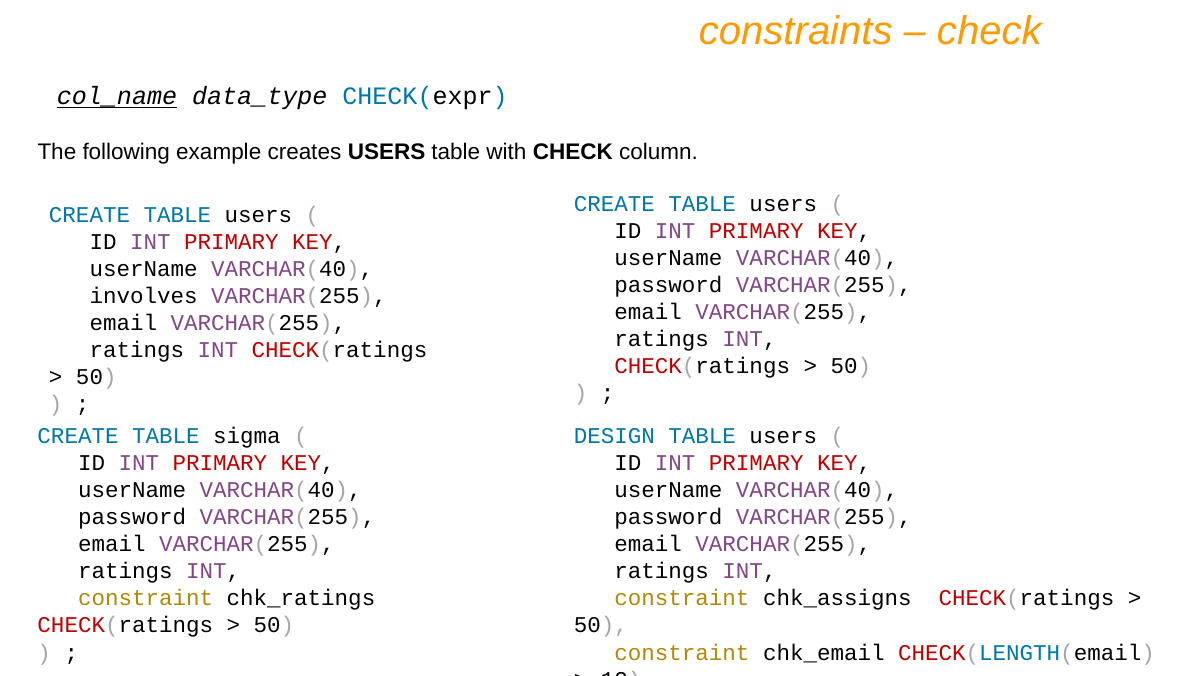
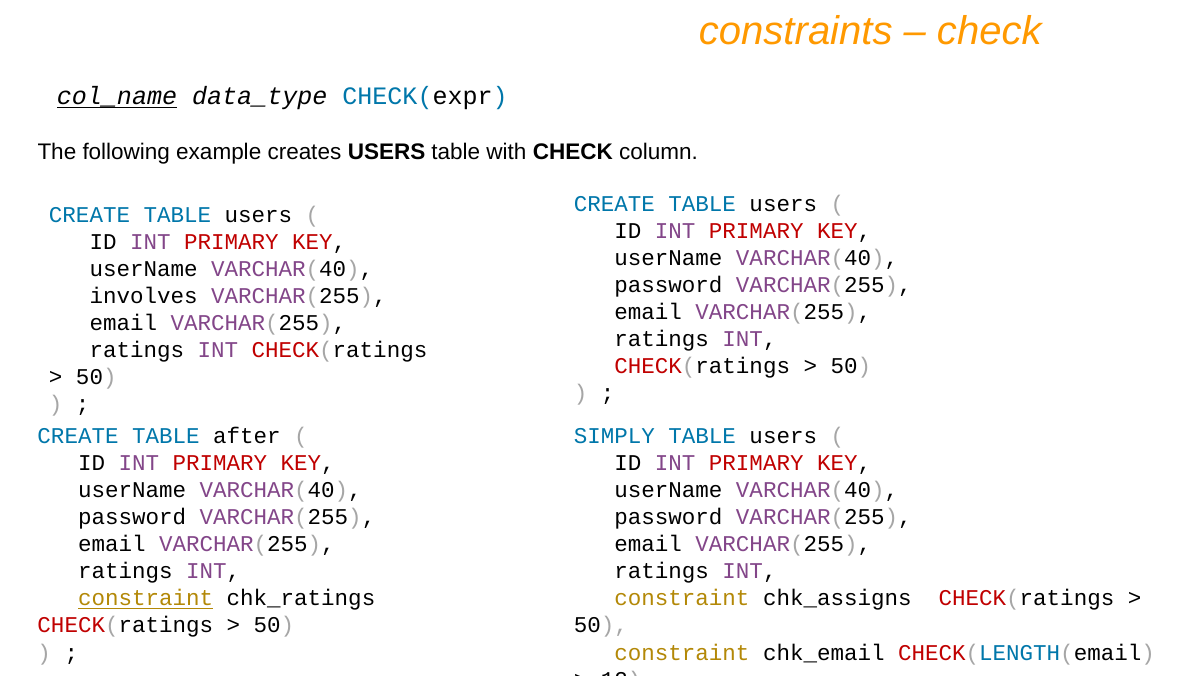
sigma: sigma -> after (247, 436)
DESIGN: DESIGN -> SIMPLY (614, 436)
constraint underline: none -> present (146, 598)
